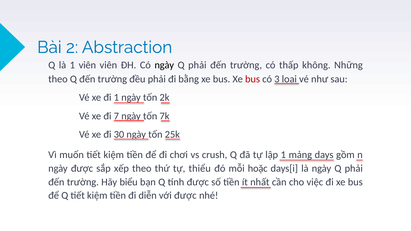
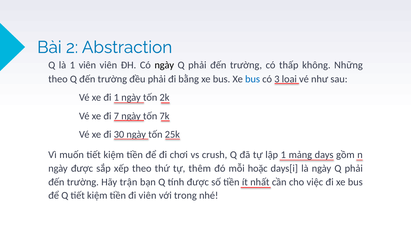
bus colour: red -> blue (253, 79)
thiểu: thiểu -> thêm (200, 169)
biểu: biểu -> trận (129, 182)
đi diễn: diễn -> viên (148, 196)
với được: được -> trong (185, 196)
